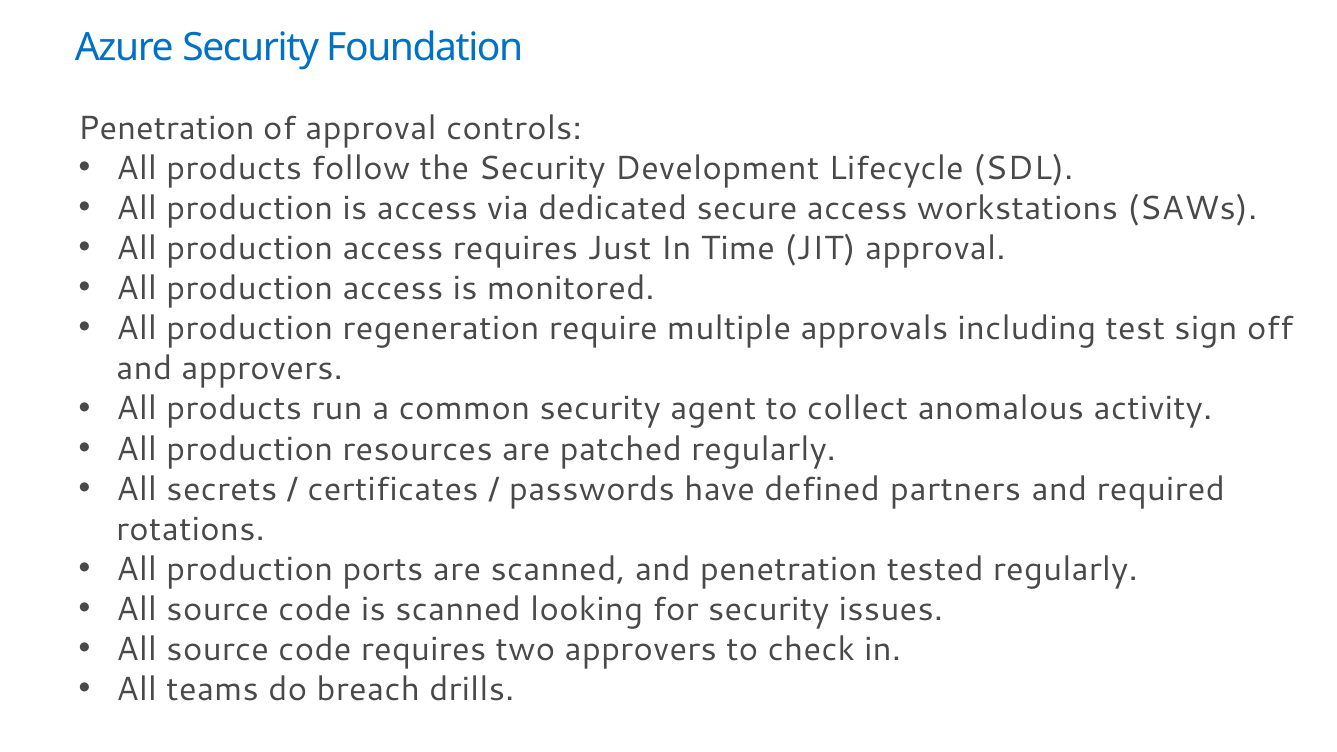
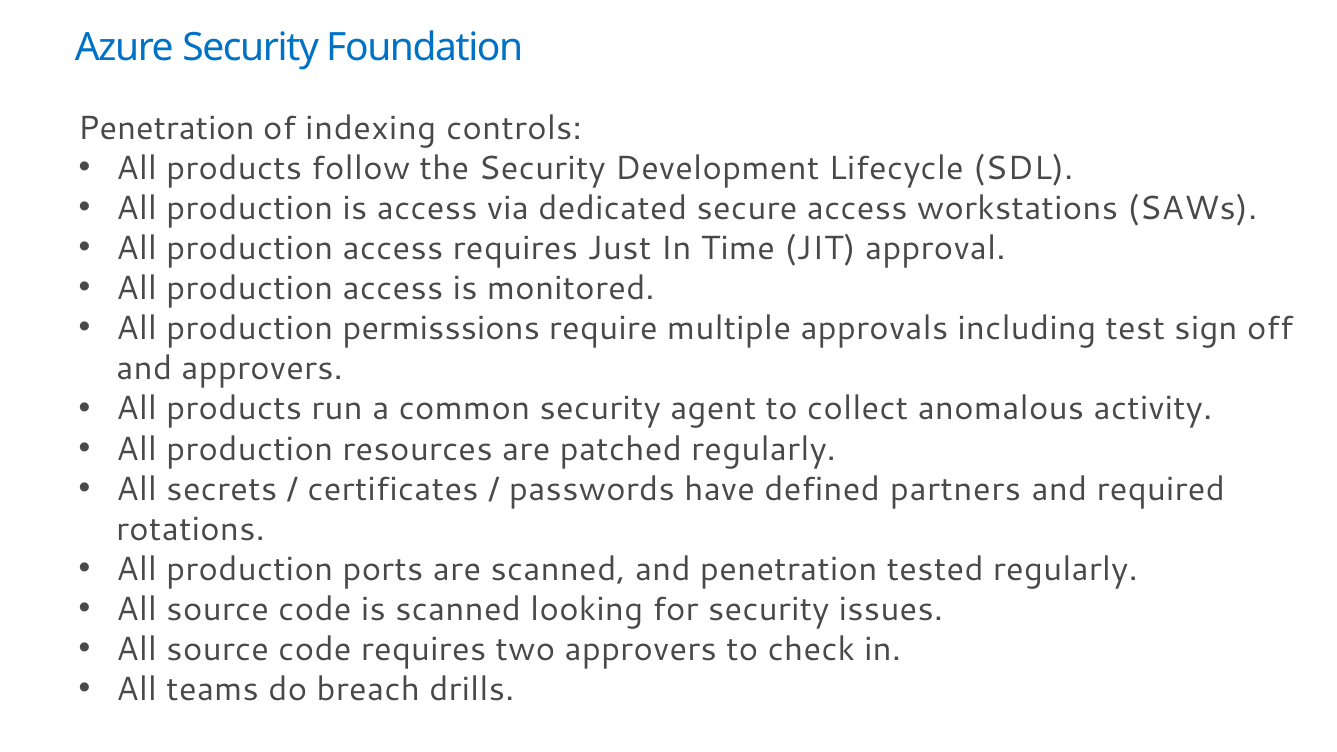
of approval: approval -> indexing (371, 128)
regeneration: regeneration -> permisssions (441, 329)
